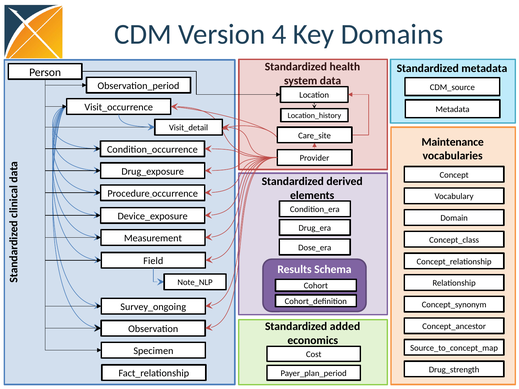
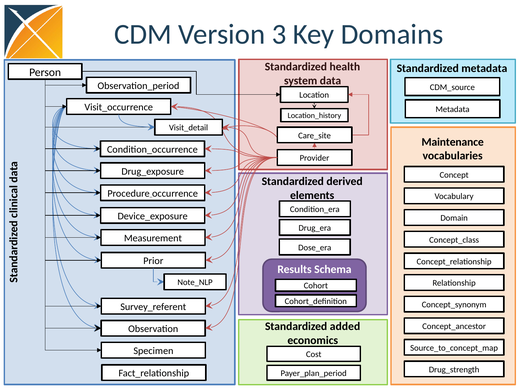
4: 4 -> 3 (279, 34)
Field: Field -> Prior (153, 261)
Survey_ongoing: Survey_ongoing -> Survey_referent (153, 307)
